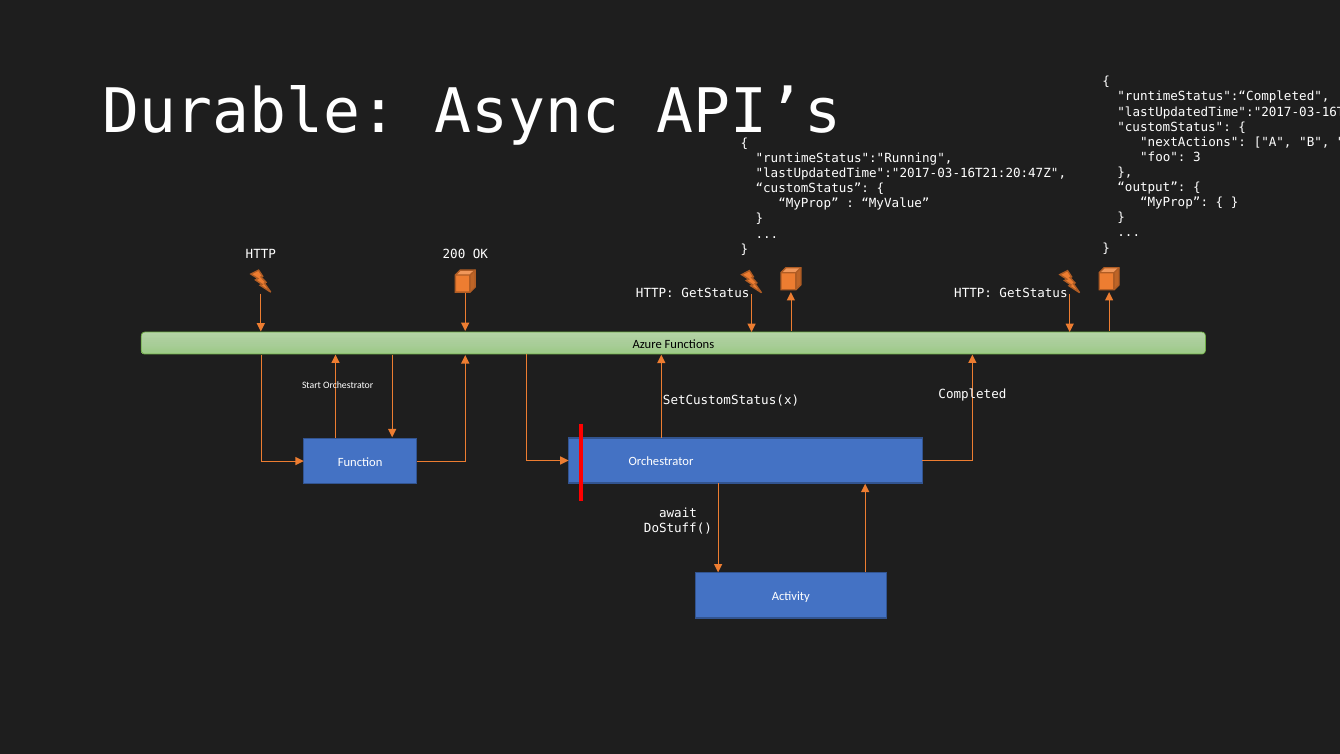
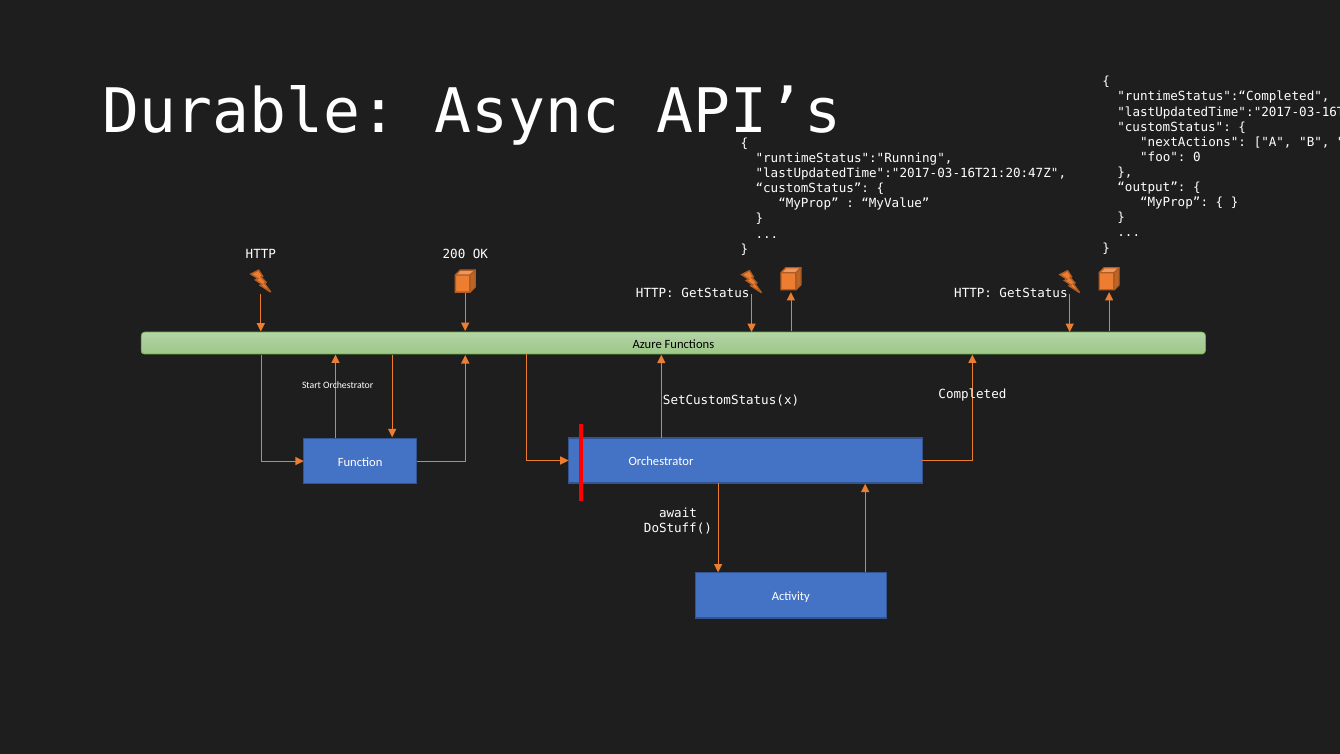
3: 3 -> 0 (1197, 157)
